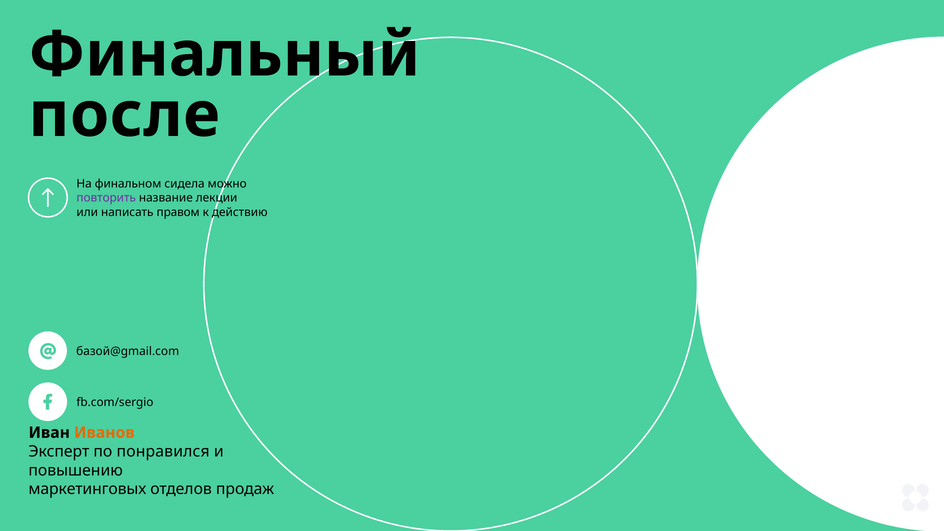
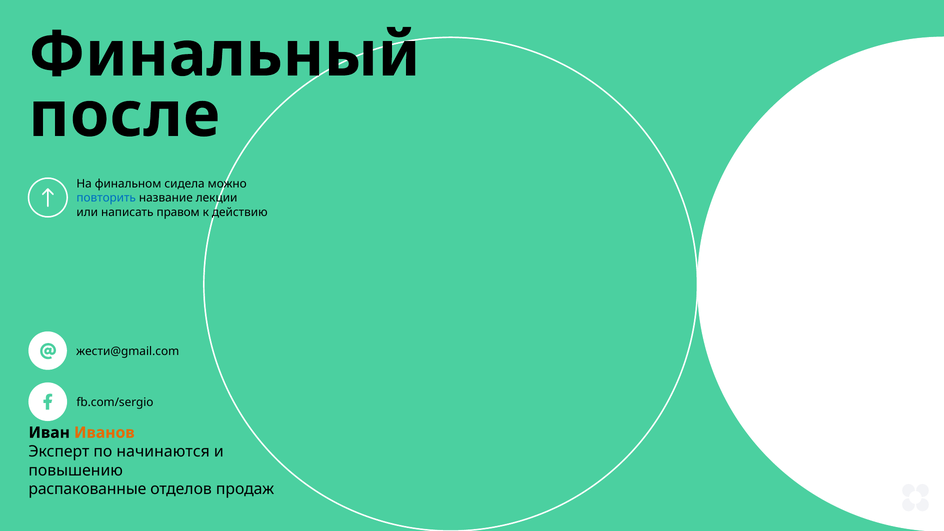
повторить colour: purple -> blue (106, 198)
базой@gmail.com: базой@gmail.com -> жести@gmail.com (128, 352)
понравился: понравился -> начинаются (163, 452)
маркетинговых: маркетинговых -> распакованные (87, 489)
